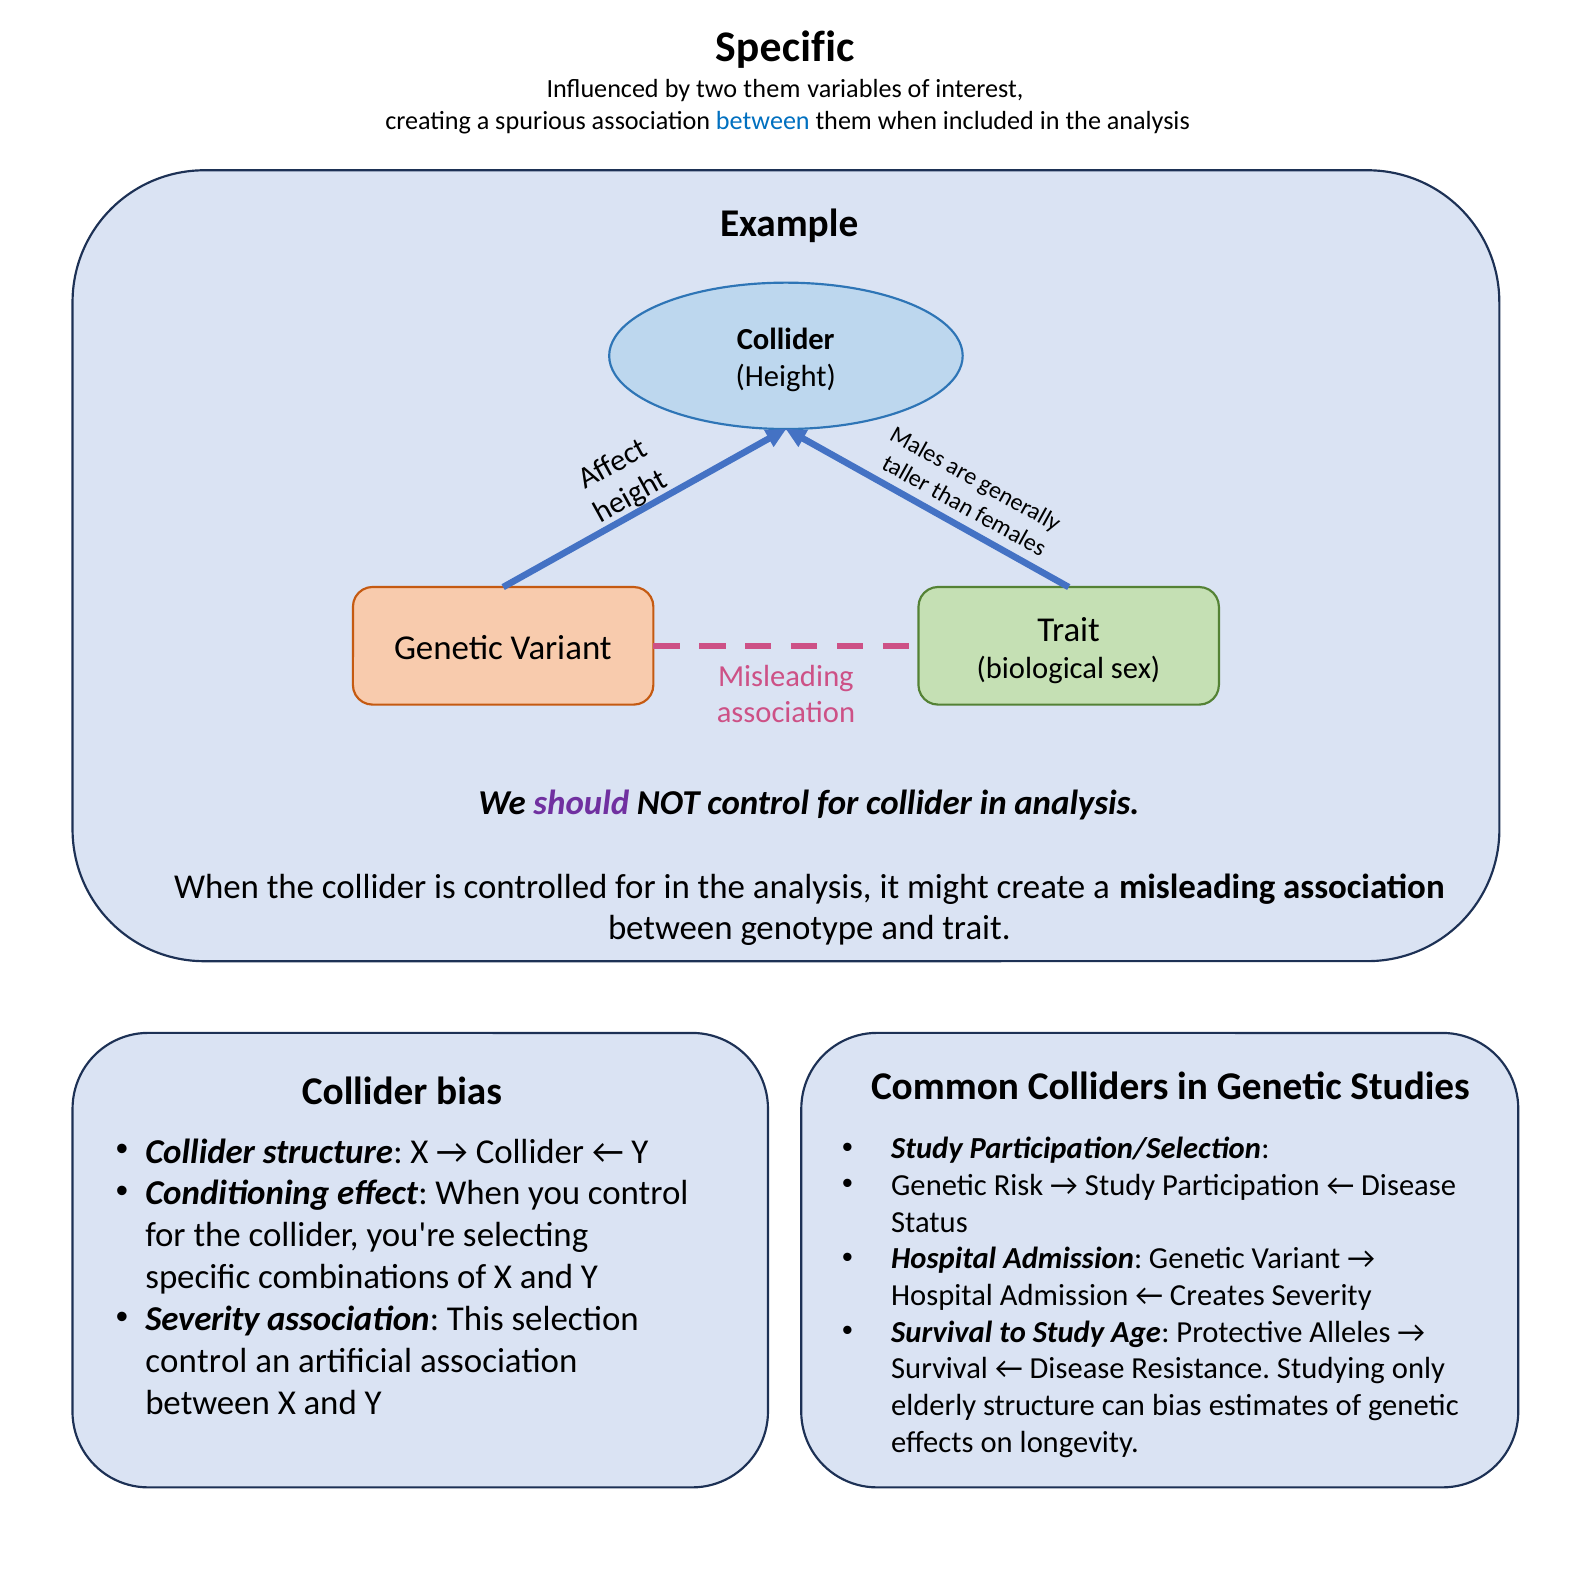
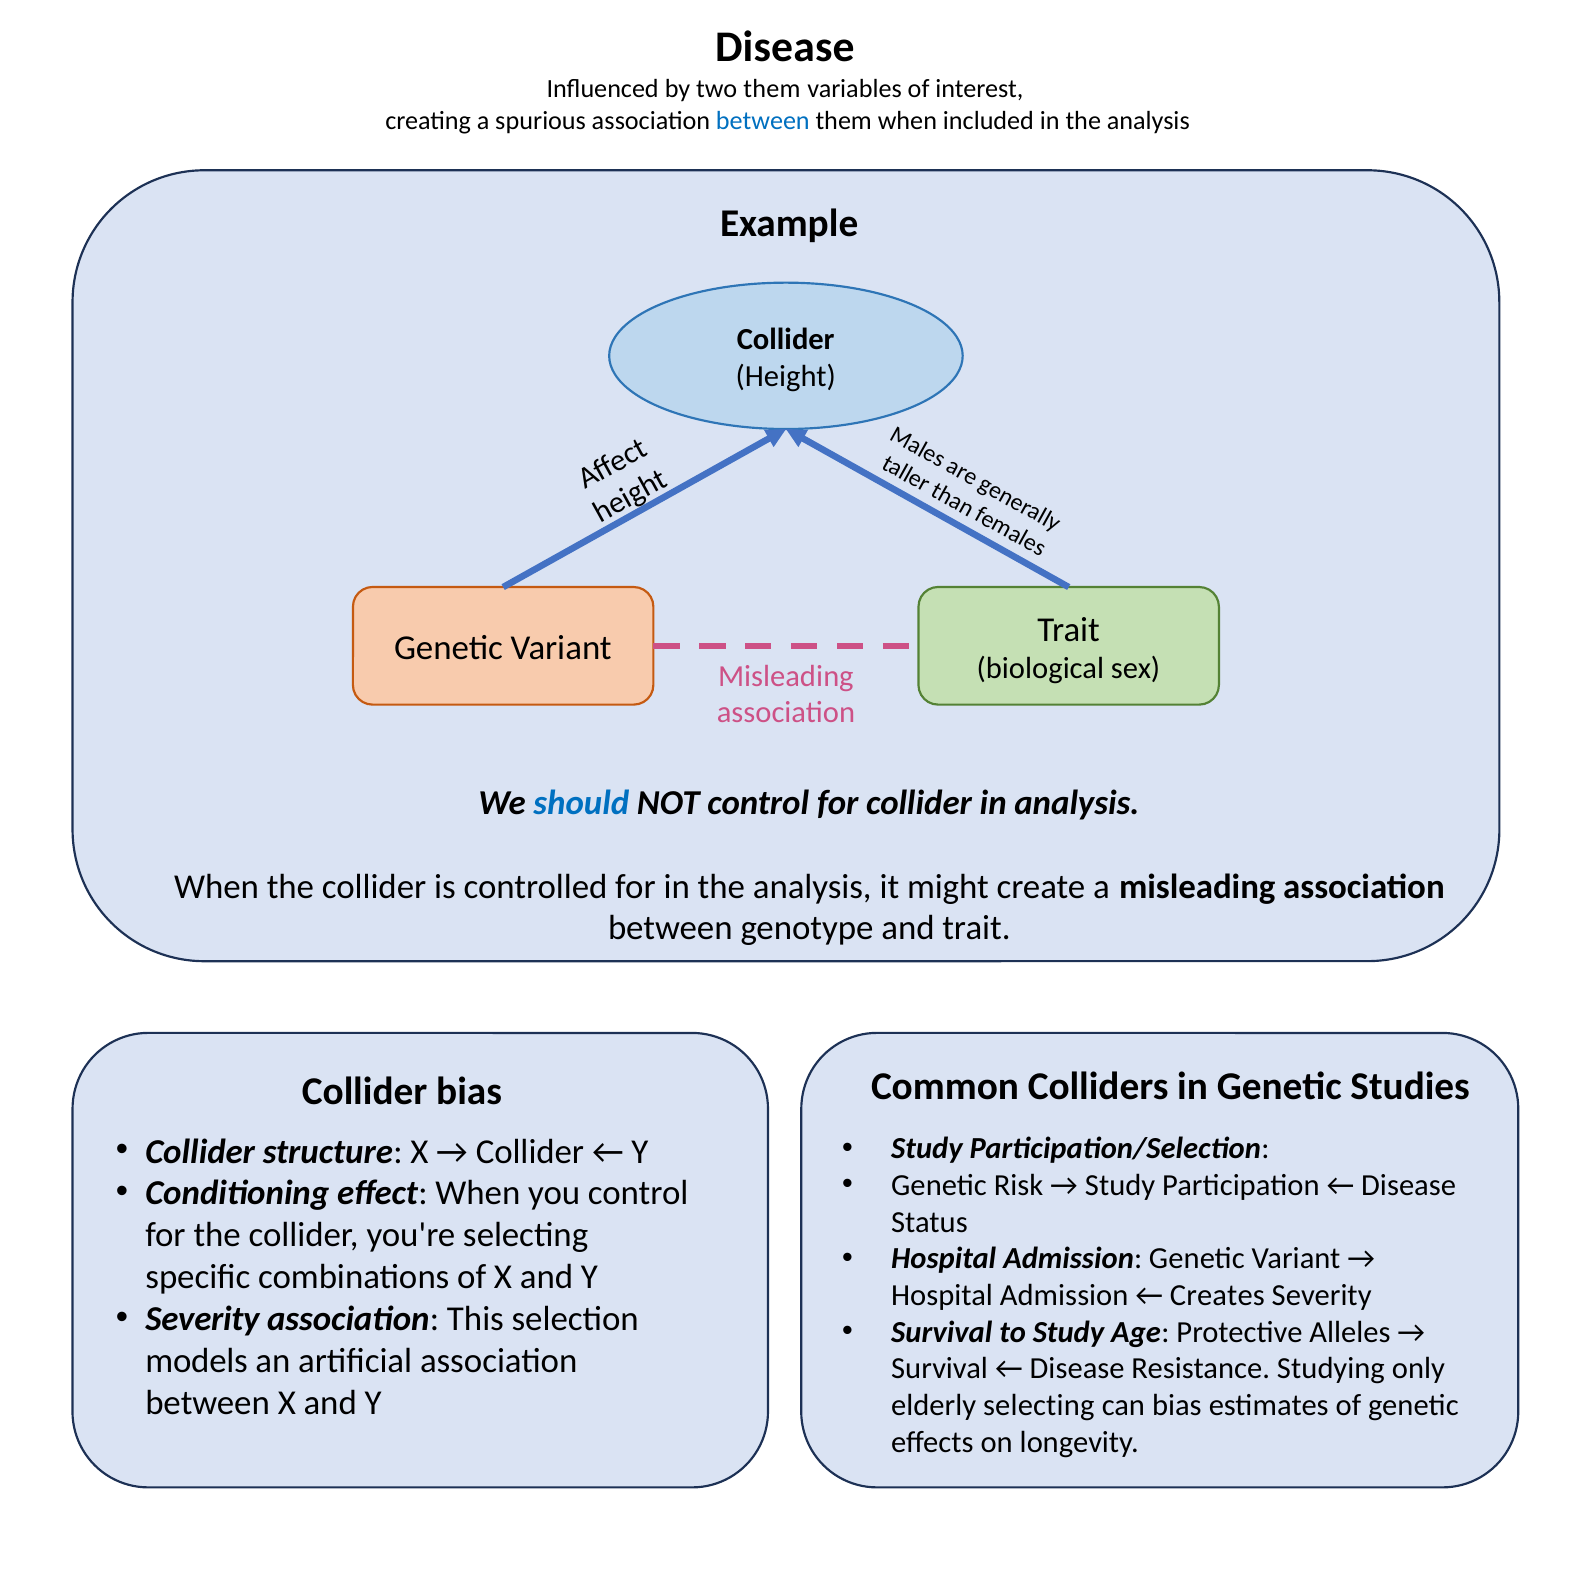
Specific: Specific -> Disease (785, 47)
should colour: purple -> blue (581, 803)
control: control -> models (197, 1361)
elderly structure: structure -> selecting (1039, 1406)
